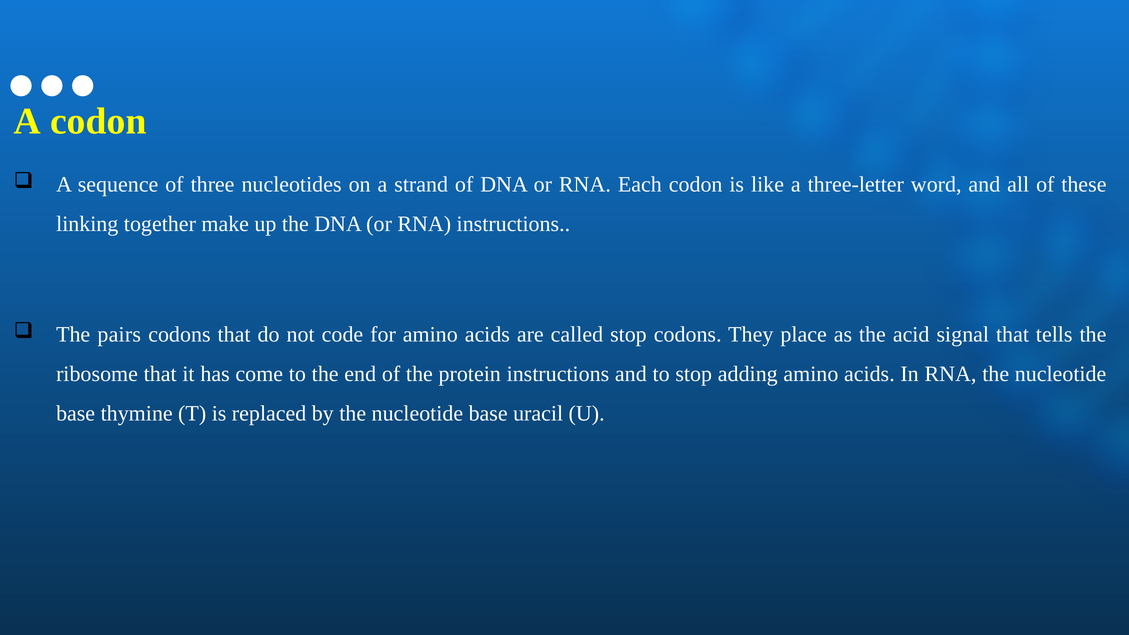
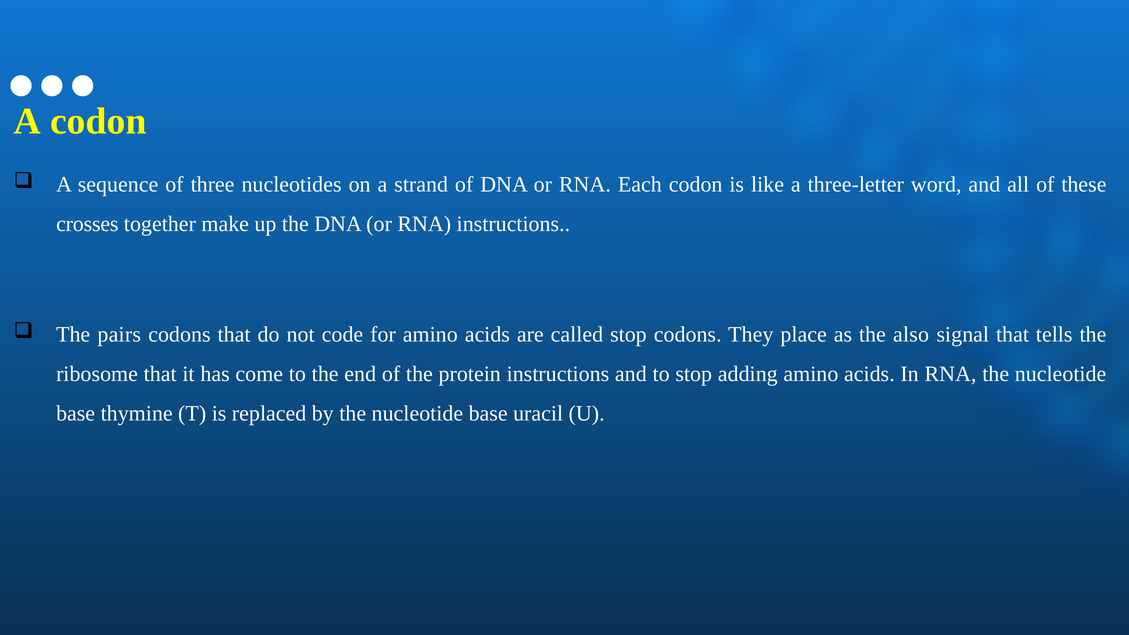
linking: linking -> crosses (87, 224)
acid: acid -> also (911, 335)
